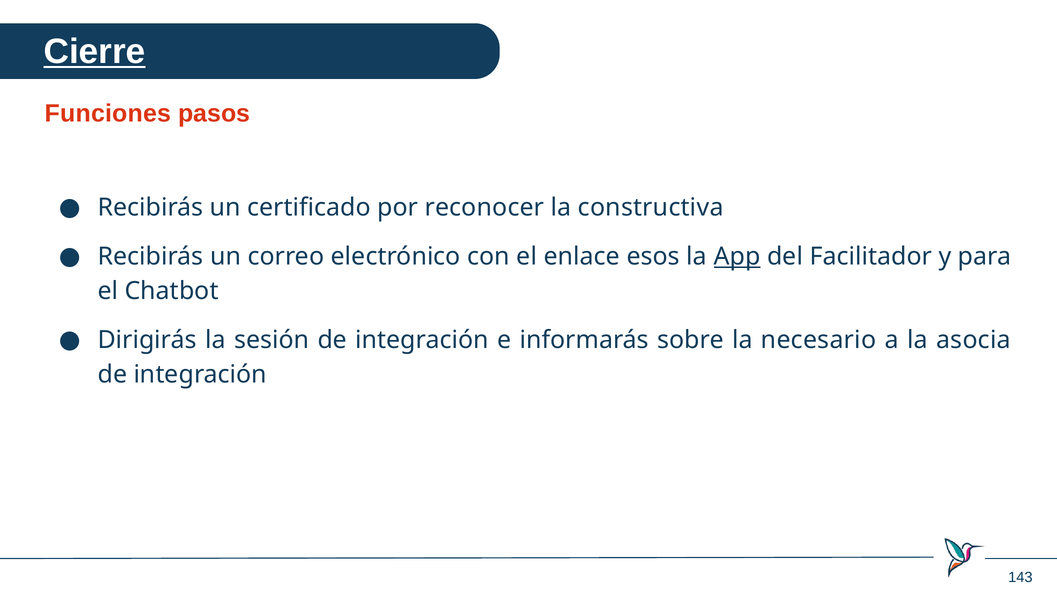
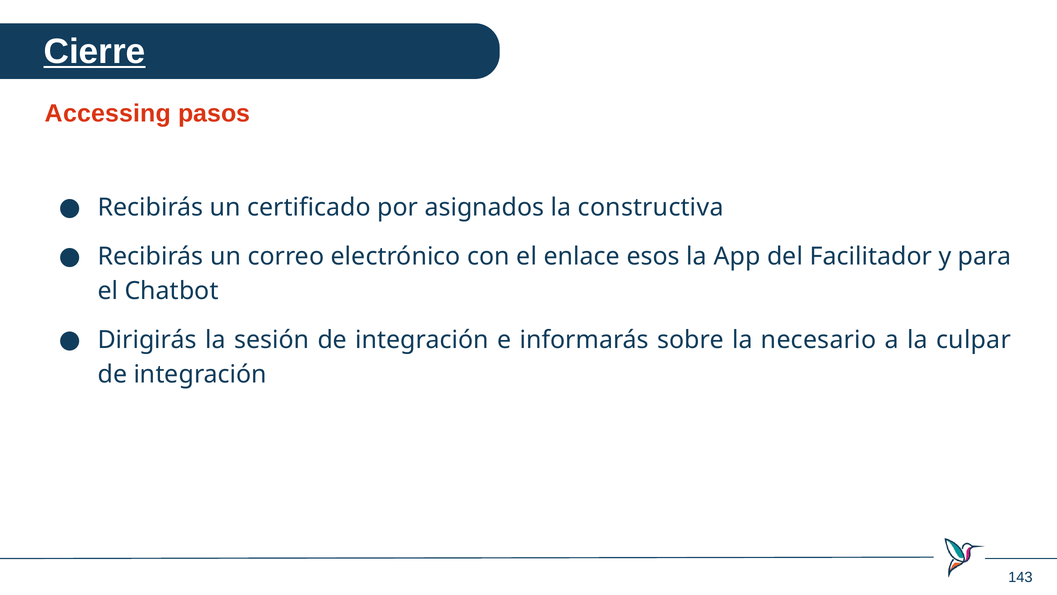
Funciones: Funciones -> Accessing (108, 113)
reconocer: reconocer -> asignados (484, 207)
App underline: present -> none (737, 256)
asocia: asocia -> culpar (973, 340)
